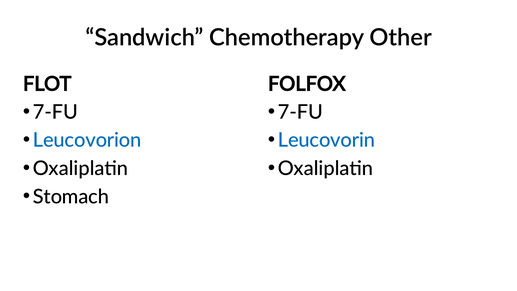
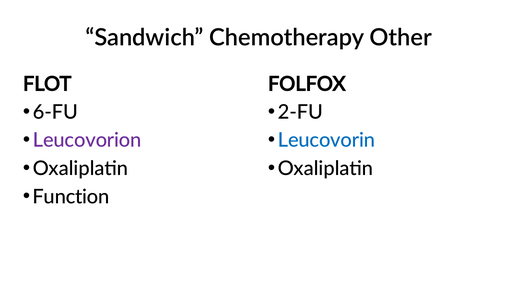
7-FU: 7-FU -> 6-FU (55, 112)
7-FU: 7-FU -> 2-FU (300, 112)
Leucovorion colour: blue -> purple (87, 140)
Stomach: Stomach -> Function (71, 197)
